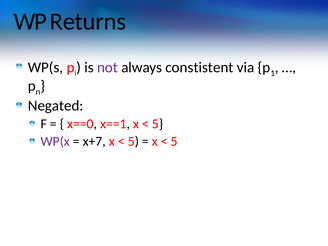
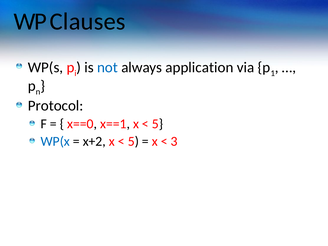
Returns: Returns -> Clauses (88, 21)
not colour: purple -> blue (107, 67)
constistent: constistent -> application (199, 67)
Negated: Negated -> Protocol (56, 106)
WP(x colour: purple -> blue (55, 141)
x+7: x+7 -> x+2 (94, 141)
5: 5 -> 3 (174, 141)
